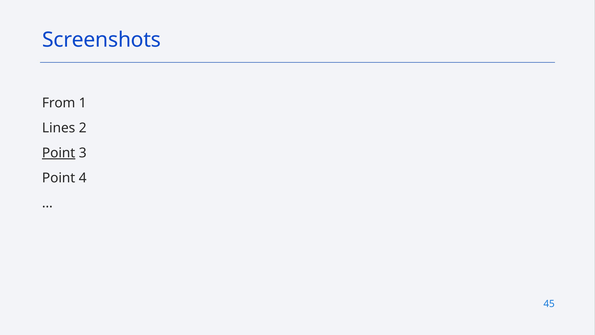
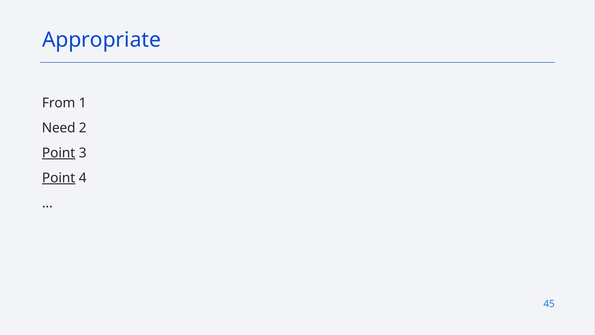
Screenshots: Screenshots -> Appropriate (101, 40)
Lines: Lines -> Need (59, 128)
Point underline: none -> present (59, 178)
